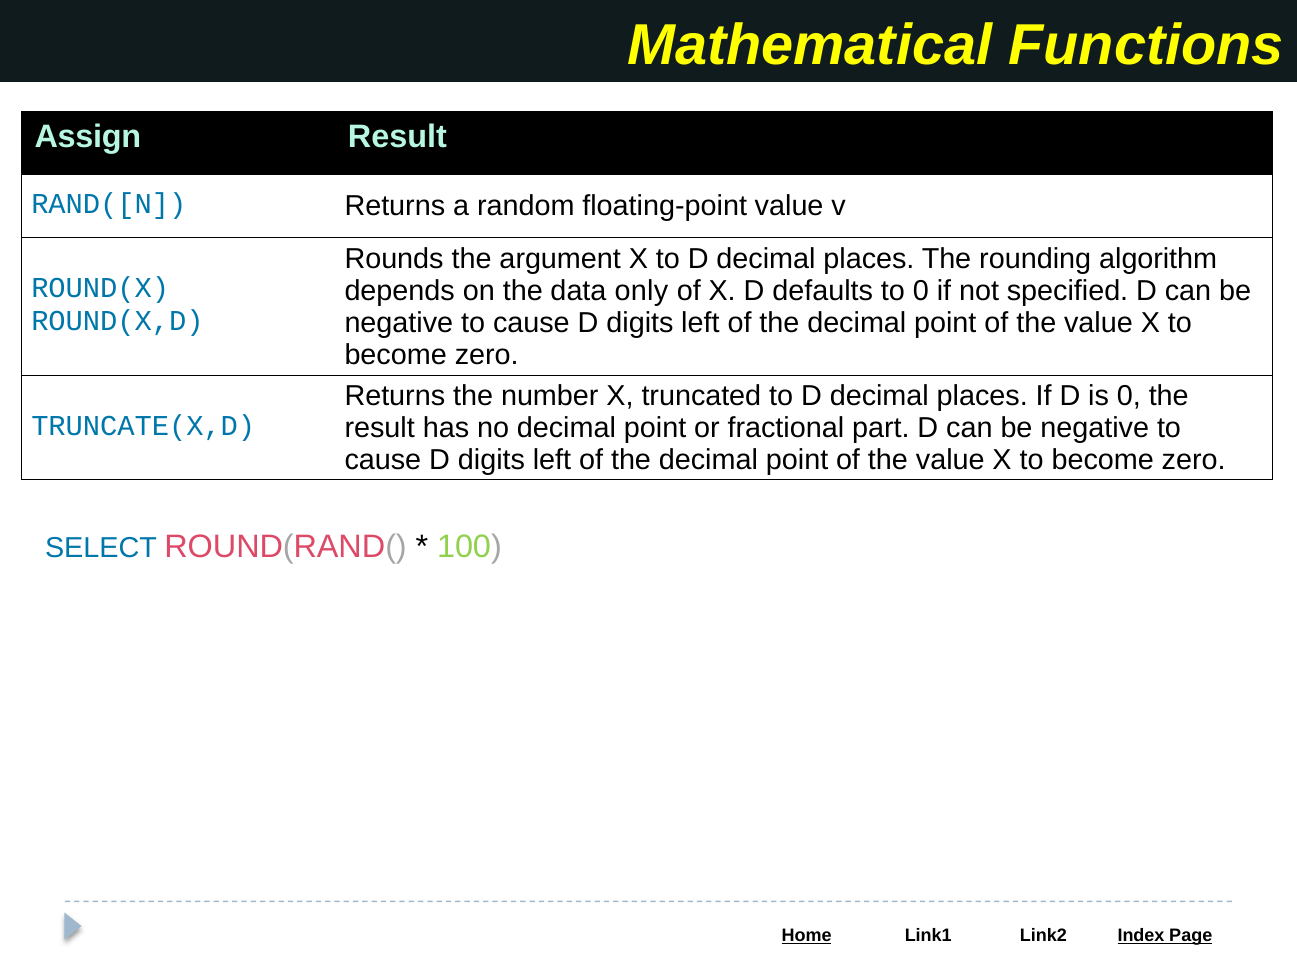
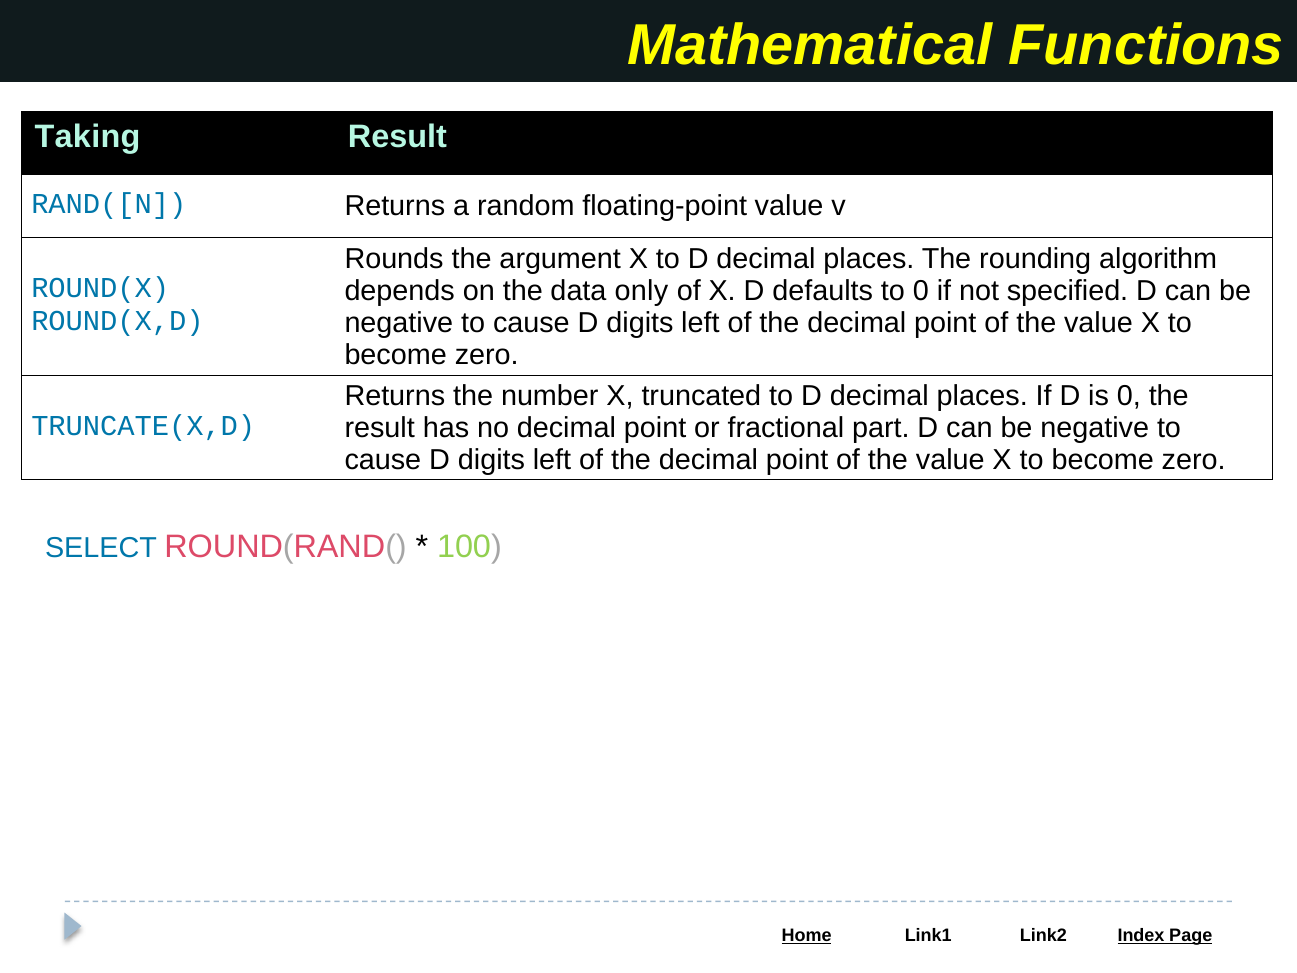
Assign: Assign -> Taking (88, 137)
